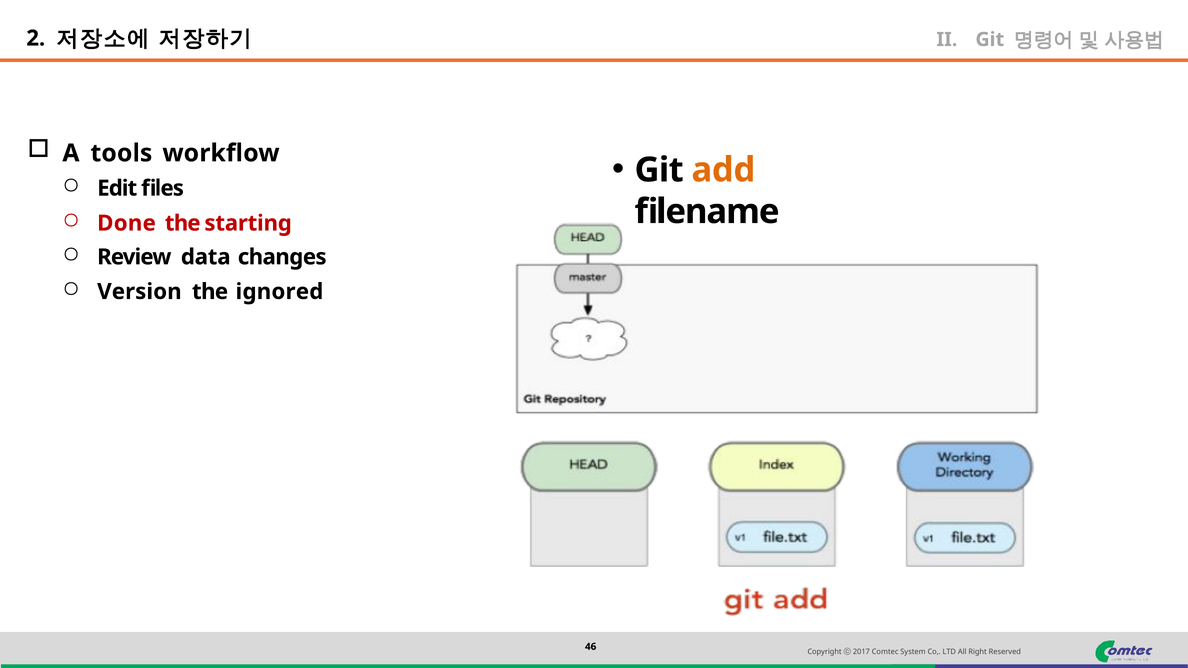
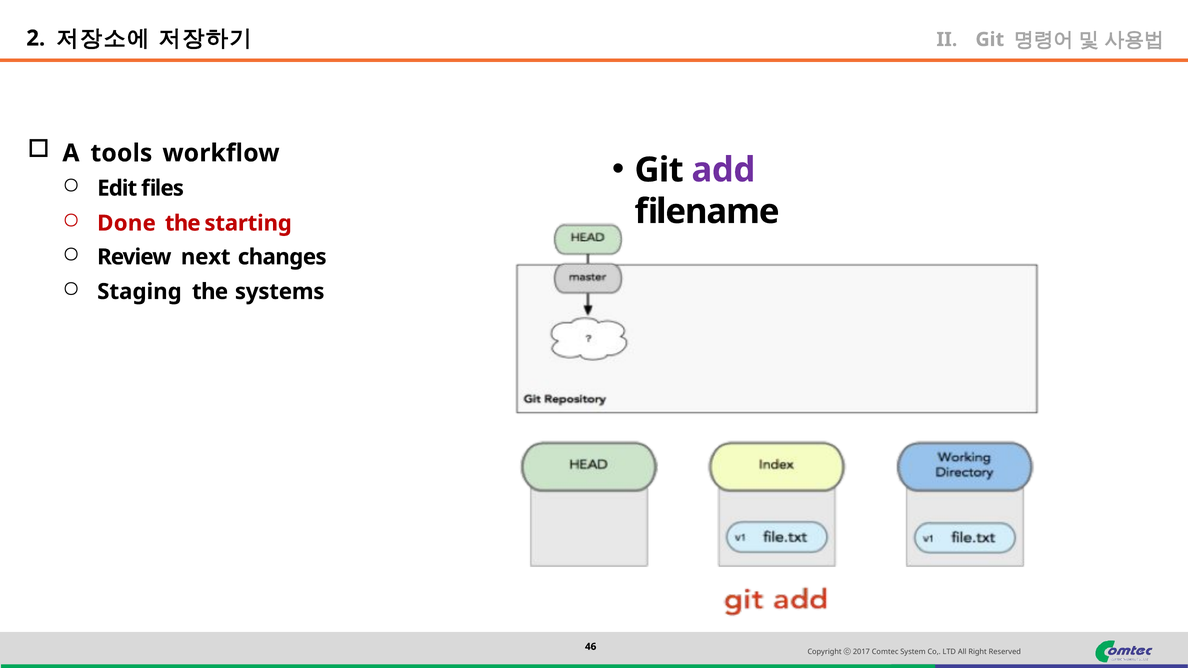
add colour: orange -> purple (723, 170)
data: data -> next (206, 257)
Version: Version -> Staging (139, 292)
ignored: ignored -> systems (280, 292)
